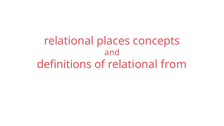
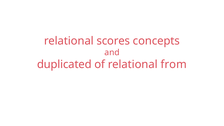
places: places -> scores (113, 41)
definitions: definitions -> duplicated (64, 64)
